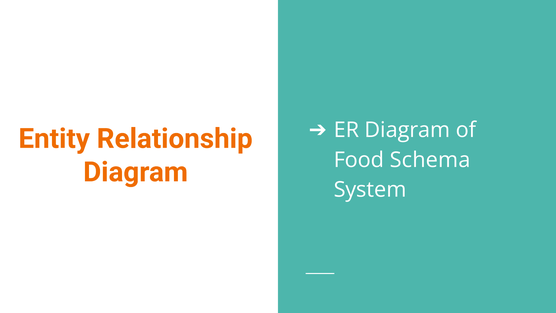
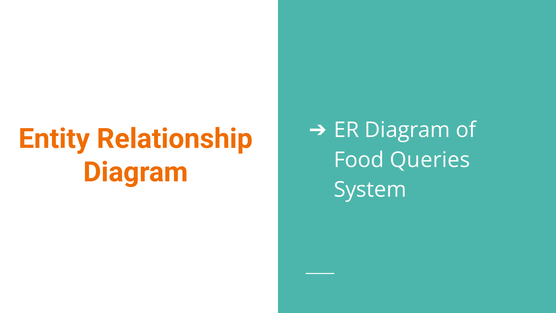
Schema: Schema -> Queries (430, 160)
